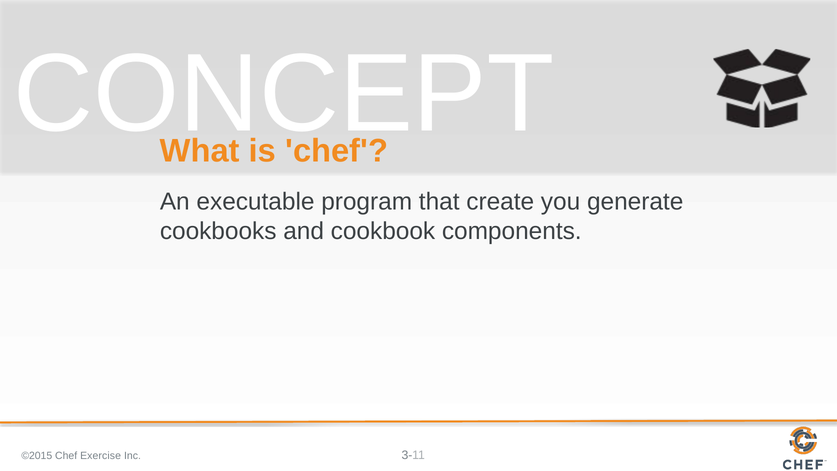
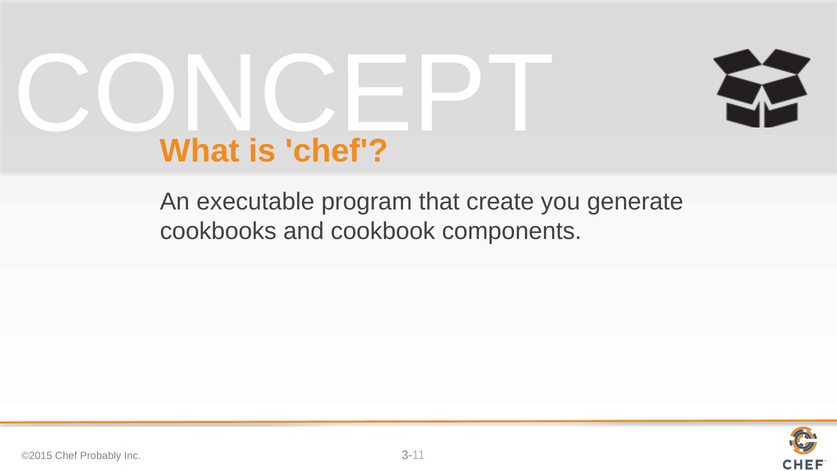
Exercise: Exercise -> Probably (101, 456)
